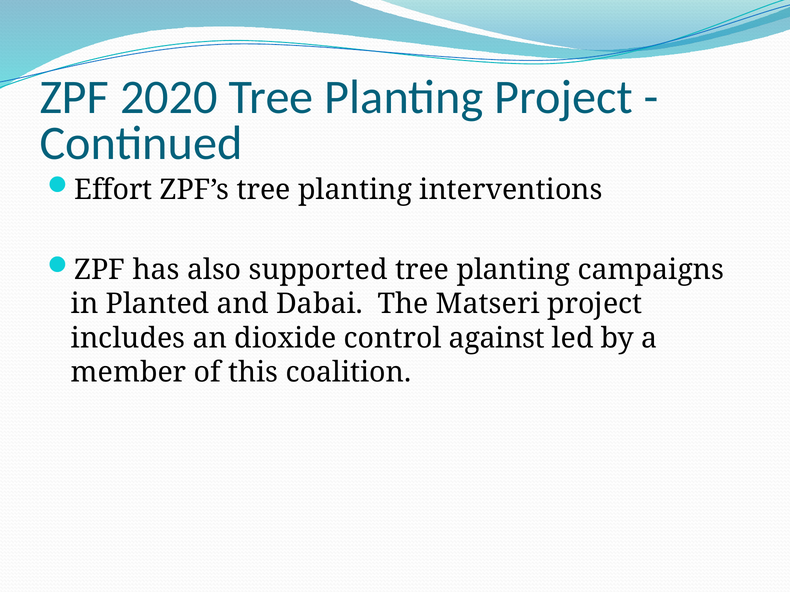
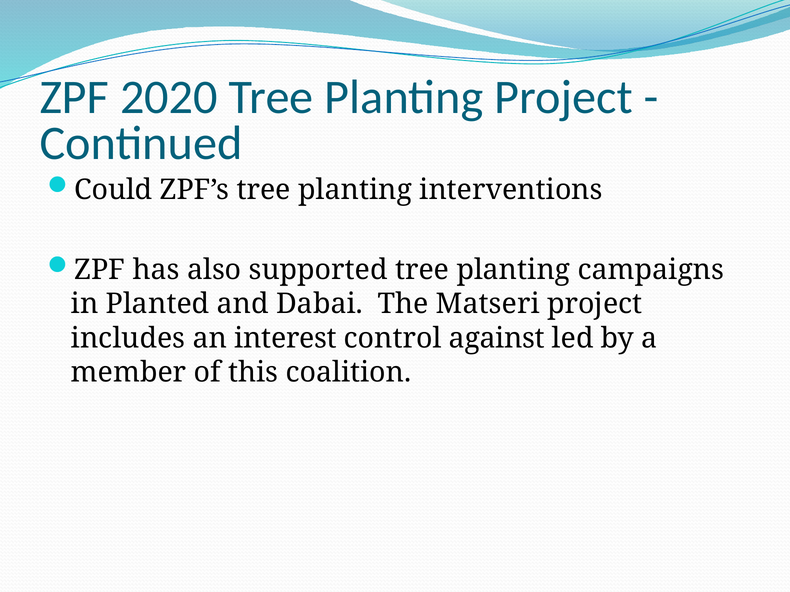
Effort: Effort -> Could (113, 190)
dioxide: dioxide -> interest (286, 338)
